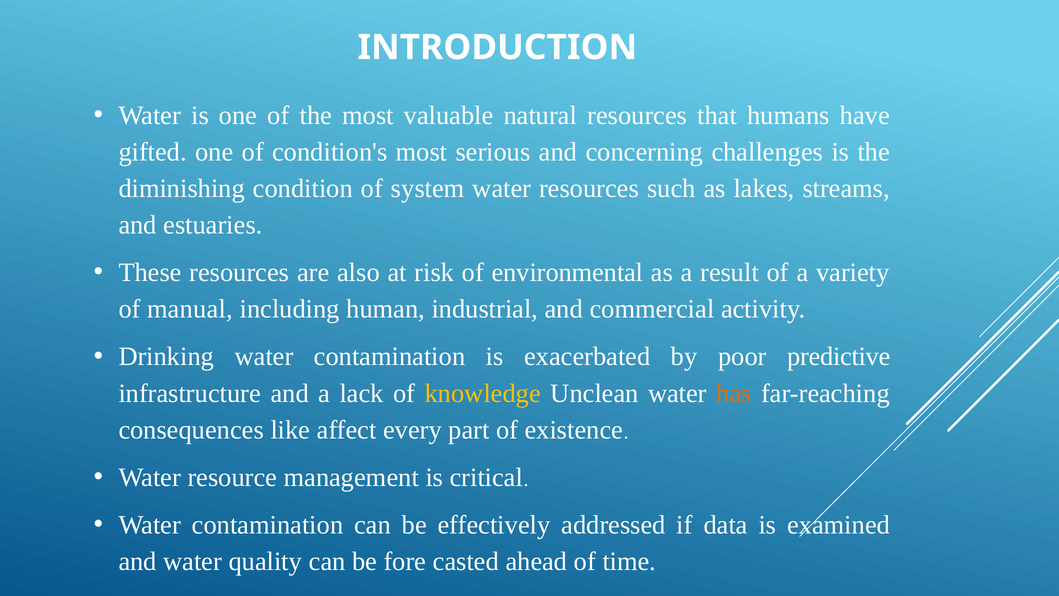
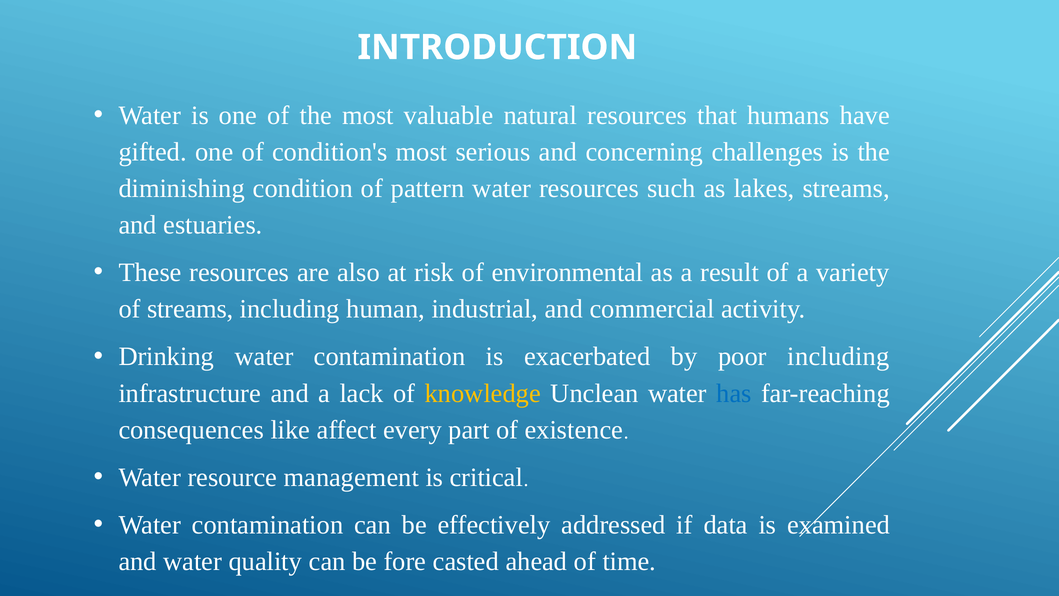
system: system -> pattern (428, 188)
of manual: manual -> streams (190, 309)
poor predictive: predictive -> including (838, 357)
has colour: orange -> blue (734, 393)
